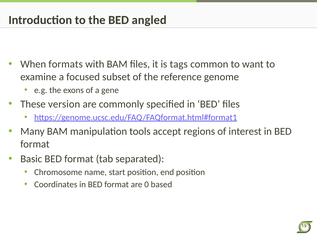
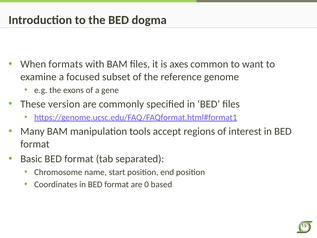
angled: angled -> dogma (149, 20)
tags: tags -> axes (179, 64)
